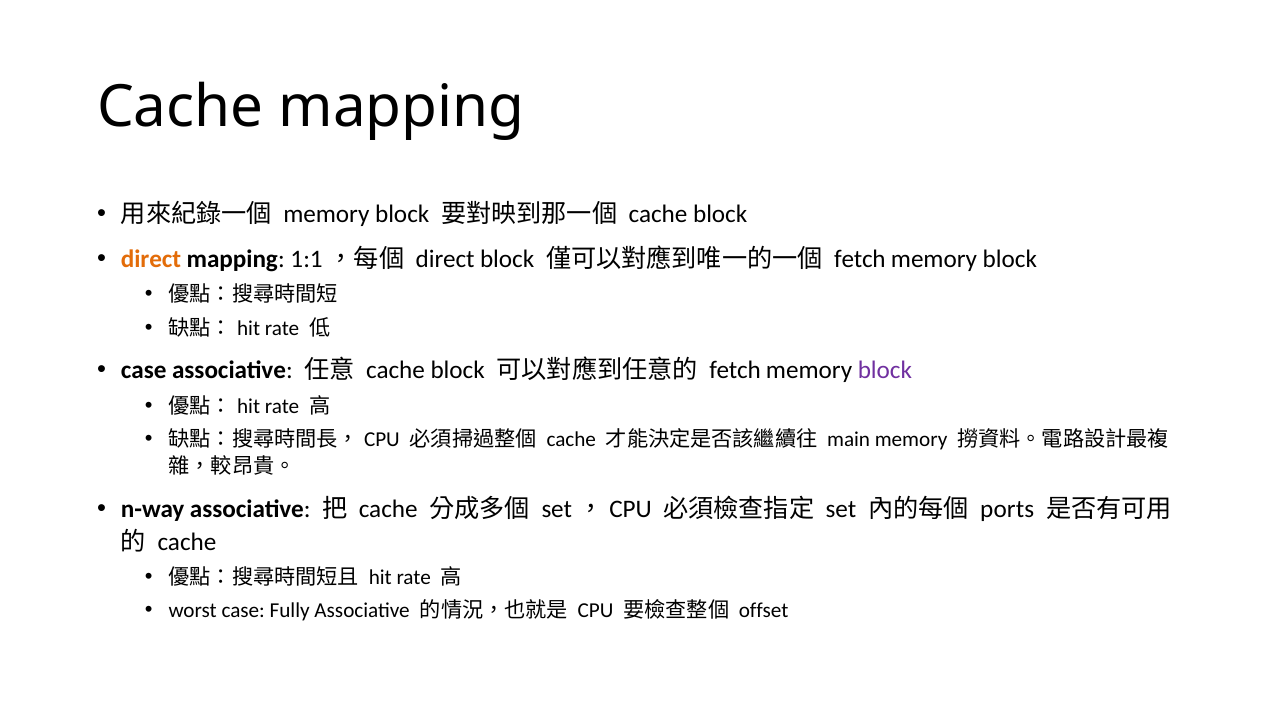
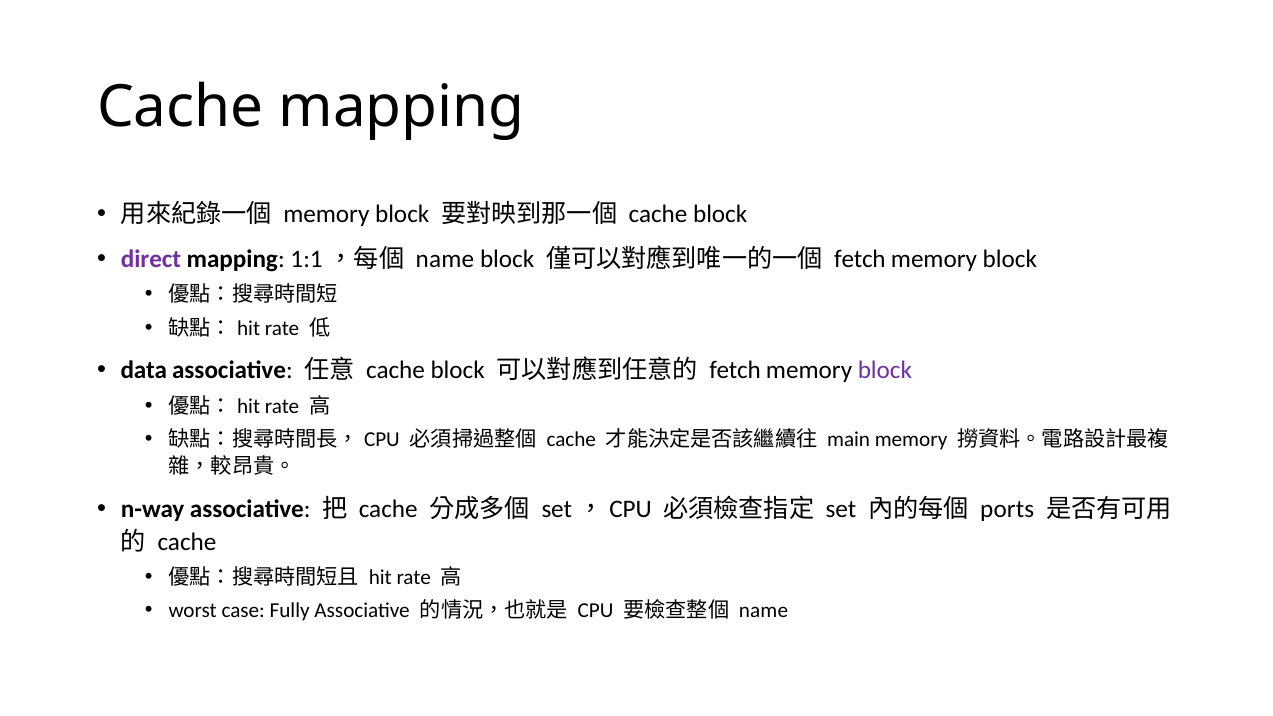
direct colour: orange -> purple (151, 259)
direct: direct -> name (445, 259)
case: case -> data (144, 371)
offset: offset -> name (763, 611)
